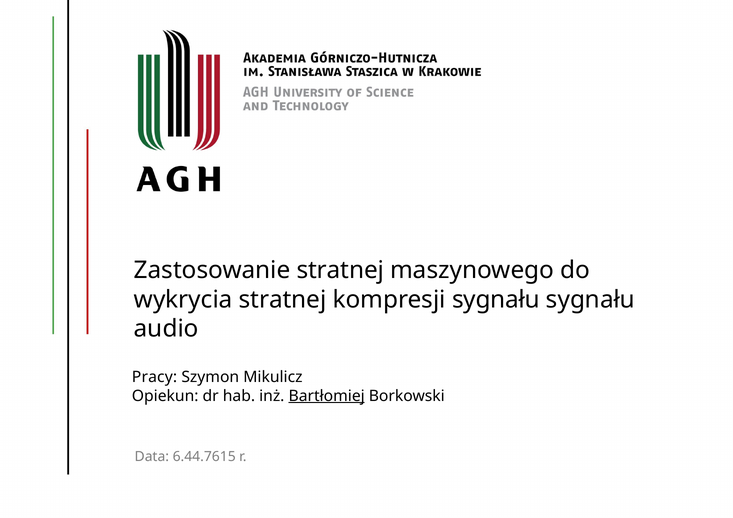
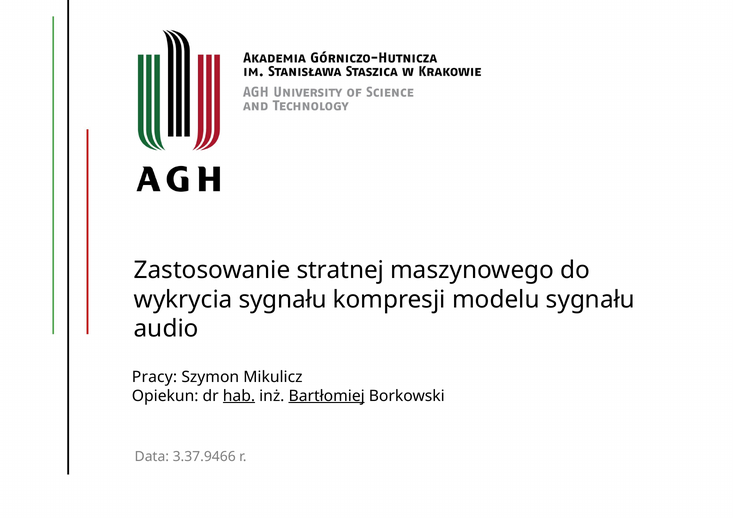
wykrycia stratnej: stratnej -> sygnału (283, 300)
kompresji sygnału: sygnału -> modelu (496, 300)
hab underline: none -> present (239, 396)
6.44.7615: 6.44.7615 -> 3.37.9466 (204, 457)
